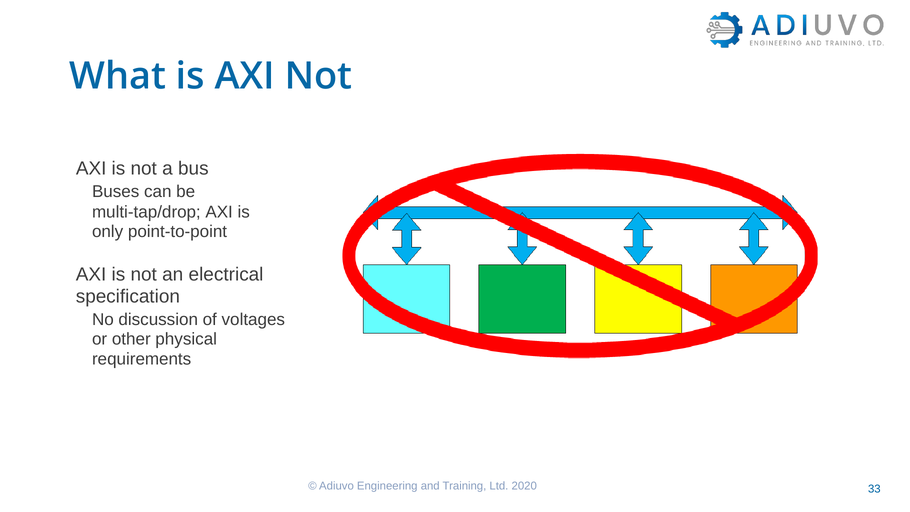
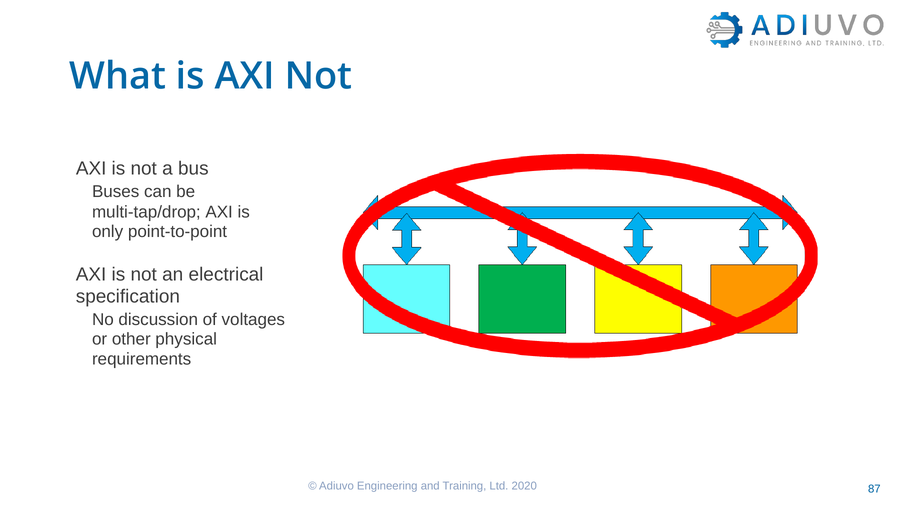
33: 33 -> 87 (874, 489)
